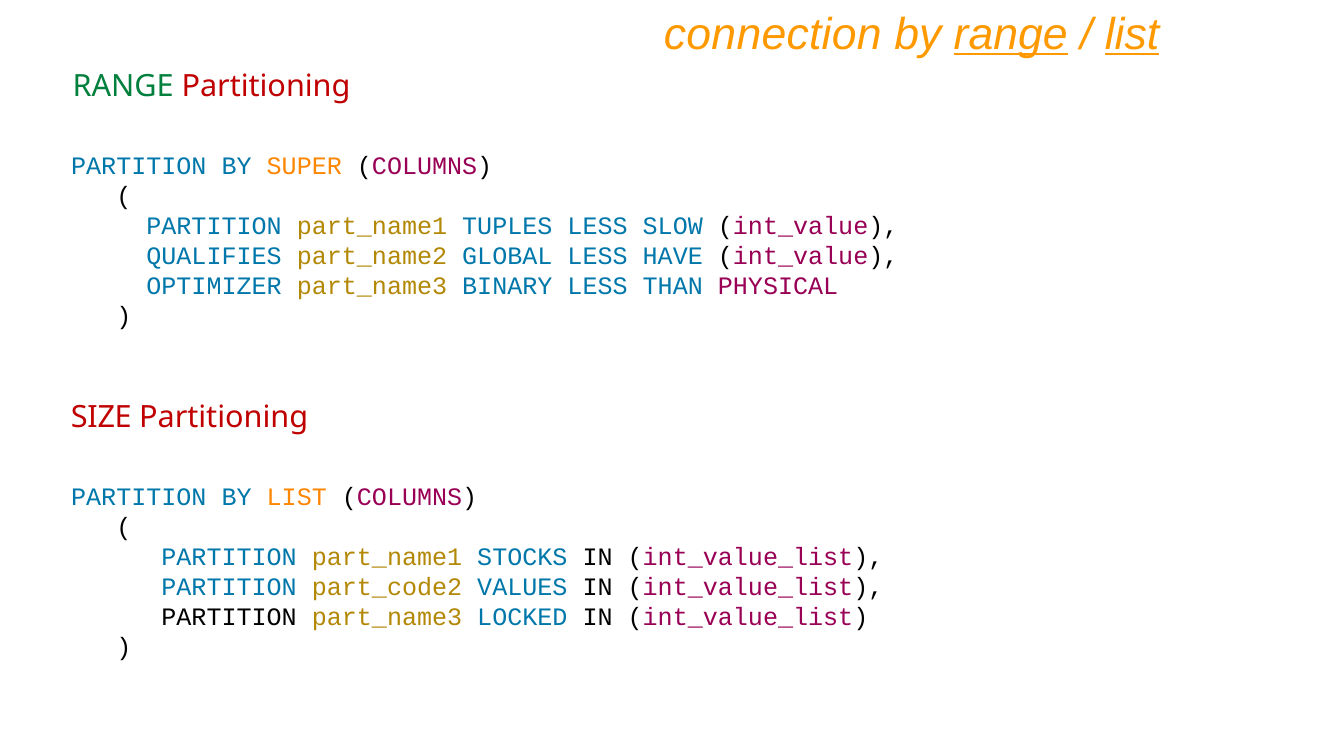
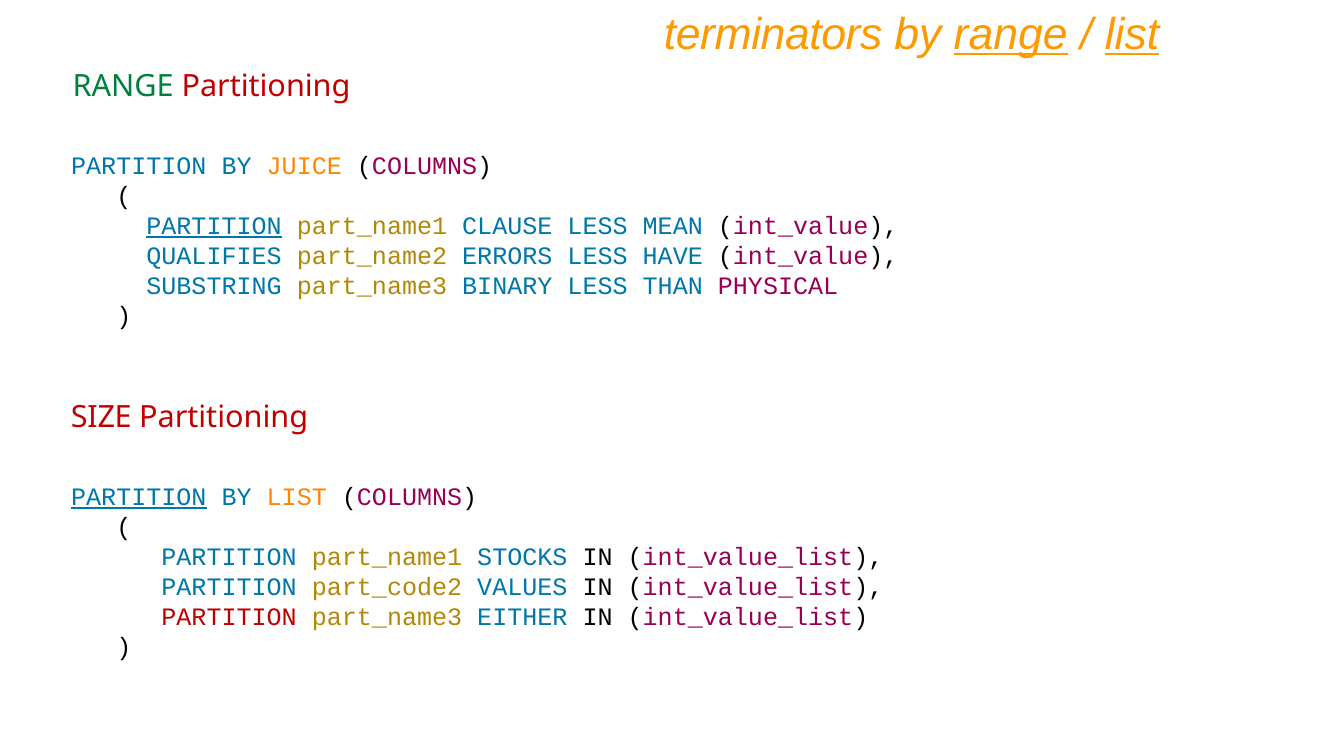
connection: connection -> terminators (773, 35)
SUPER: SUPER -> JUICE (304, 166)
PARTITION underline: none -> present (214, 226)
TUPLES: TUPLES -> CLAUSE (507, 226)
SLOW: SLOW -> MEAN (673, 226)
GLOBAL: GLOBAL -> ERRORS (507, 256)
OPTIMIZER: OPTIMIZER -> SUBSTRING (214, 286)
PARTITION underline: none -> present (139, 497)
PARTITION colour: black -> red (229, 617)
LOCKED: LOCKED -> EITHER (522, 617)
